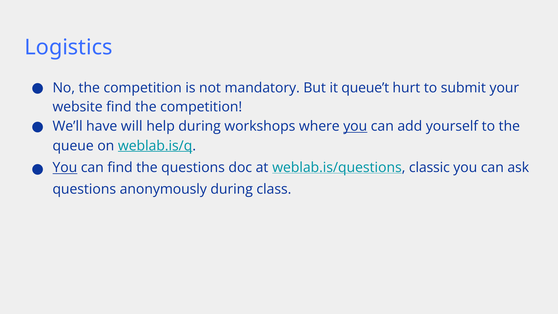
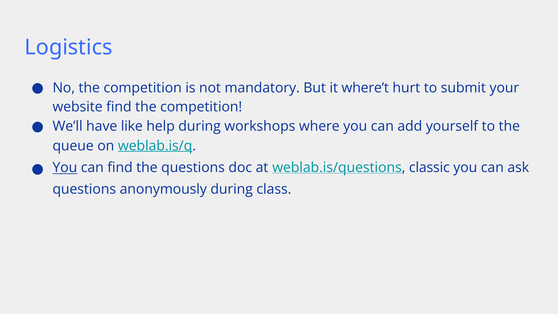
queue’t: queue’t -> where’t (365, 88)
will: will -> like (132, 126)
you underline: present -> none (355, 126)
